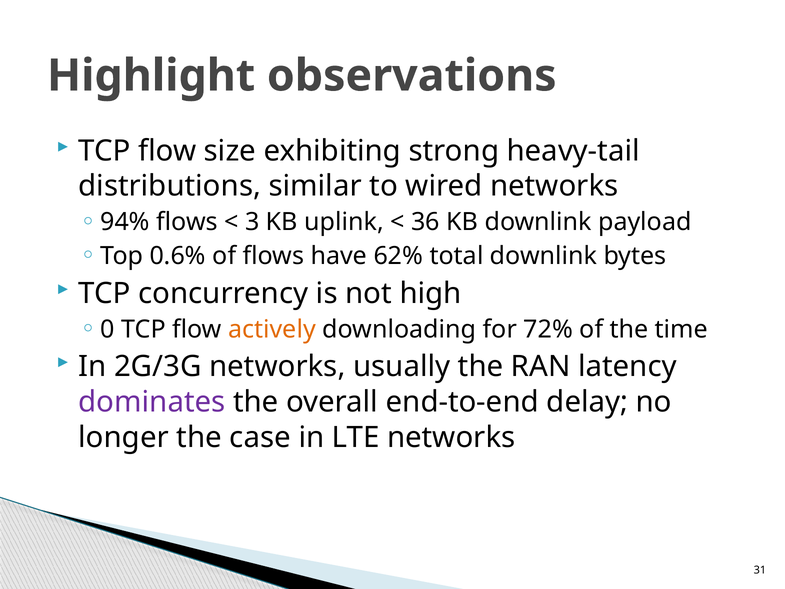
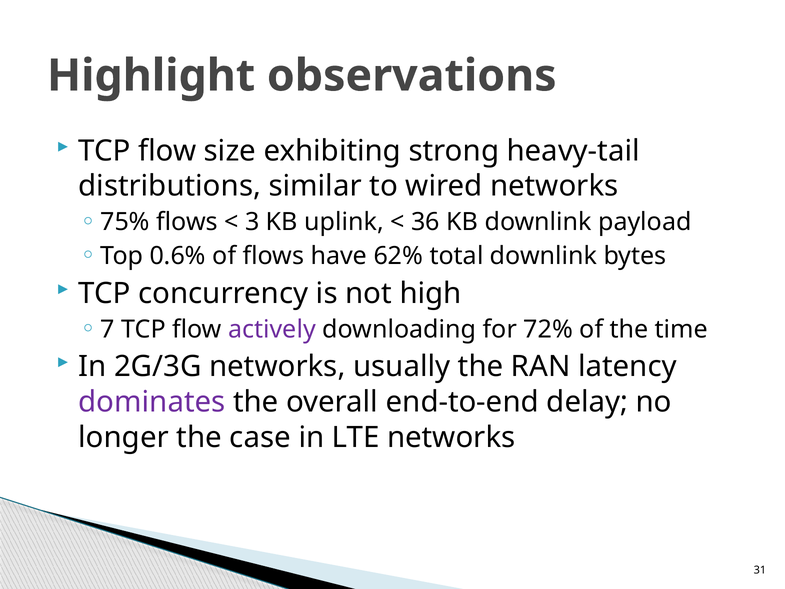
94%: 94% -> 75% (125, 222)
0: 0 -> 7 (108, 329)
actively colour: orange -> purple (272, 329)
